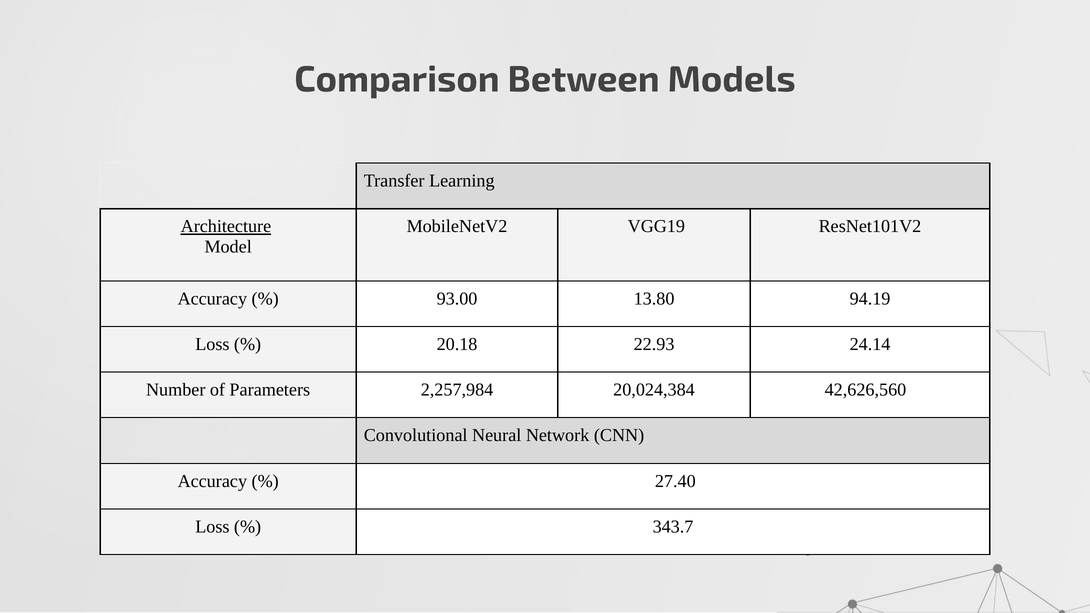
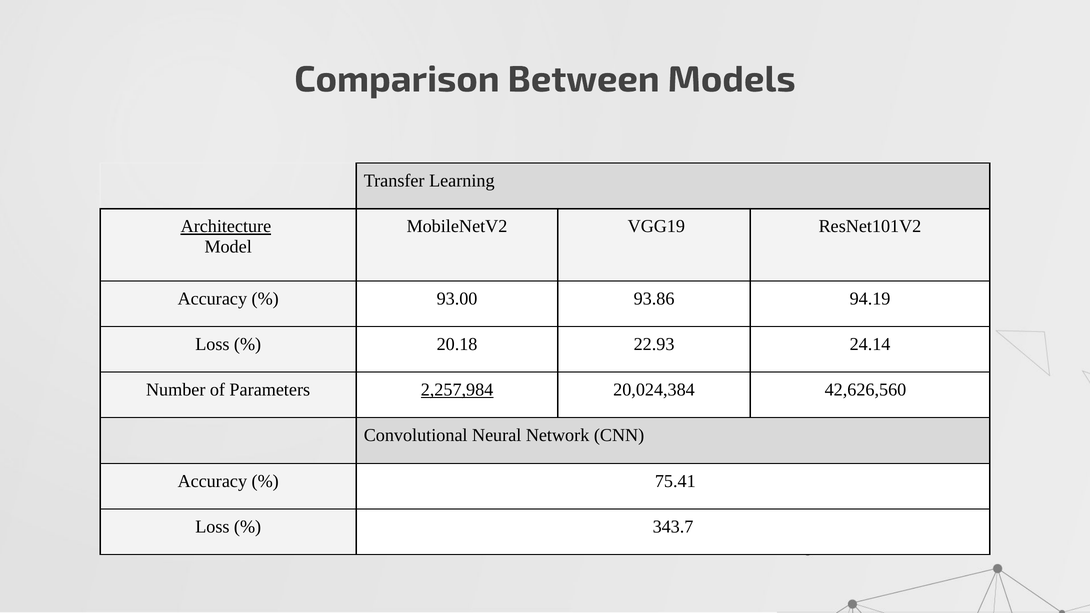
13.80: 13.80 -> 93.86 (654, 299)
2,257,984 underline: none -> present (457, 390)
27.40: 27.40 -> 75.41 (675, 481)
